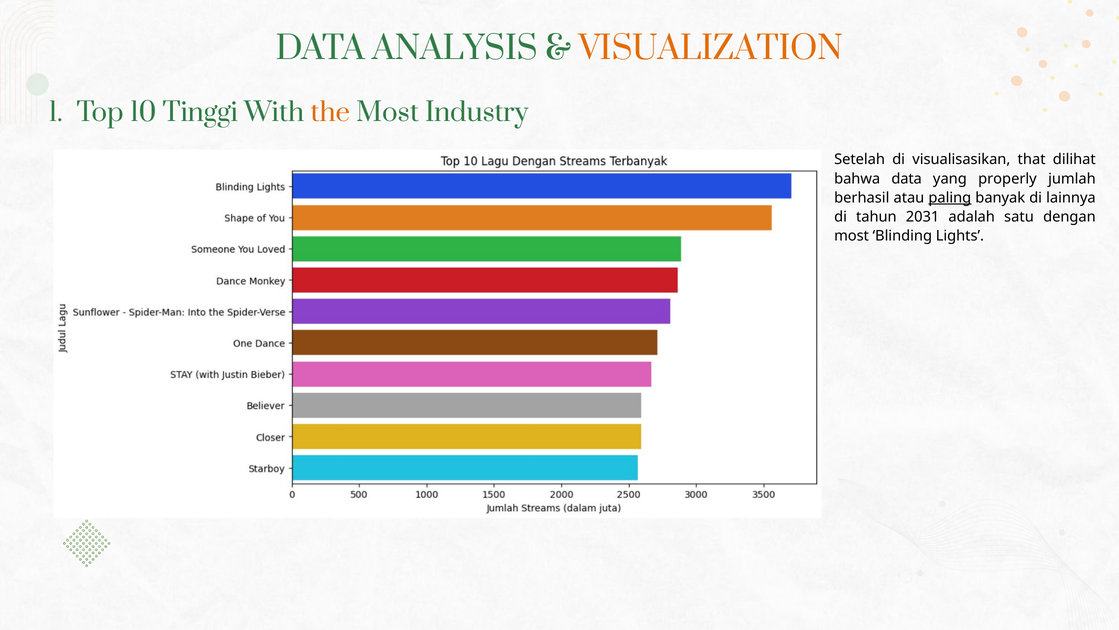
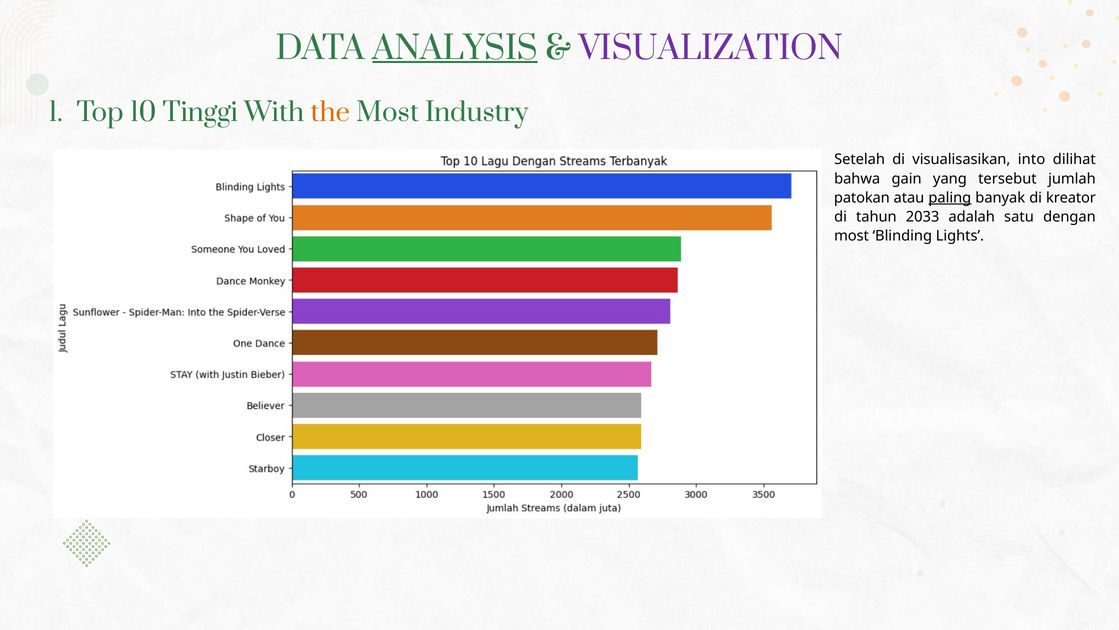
ANALYSIS underline: none -> present (455, 49)
VISUALIZATION colour: orange -> purple (711, 49)
that: that -> into (1032, 159)
bahwa data: data -> gain (907, 179)
properly: properly -> tersebut (1007, 179)
berhasil: berhasil -> patokan (862, 198)
lainnya: lainnya -> kreator (1071, 198)
2031: 2031 -> 2033 (923, 217)
